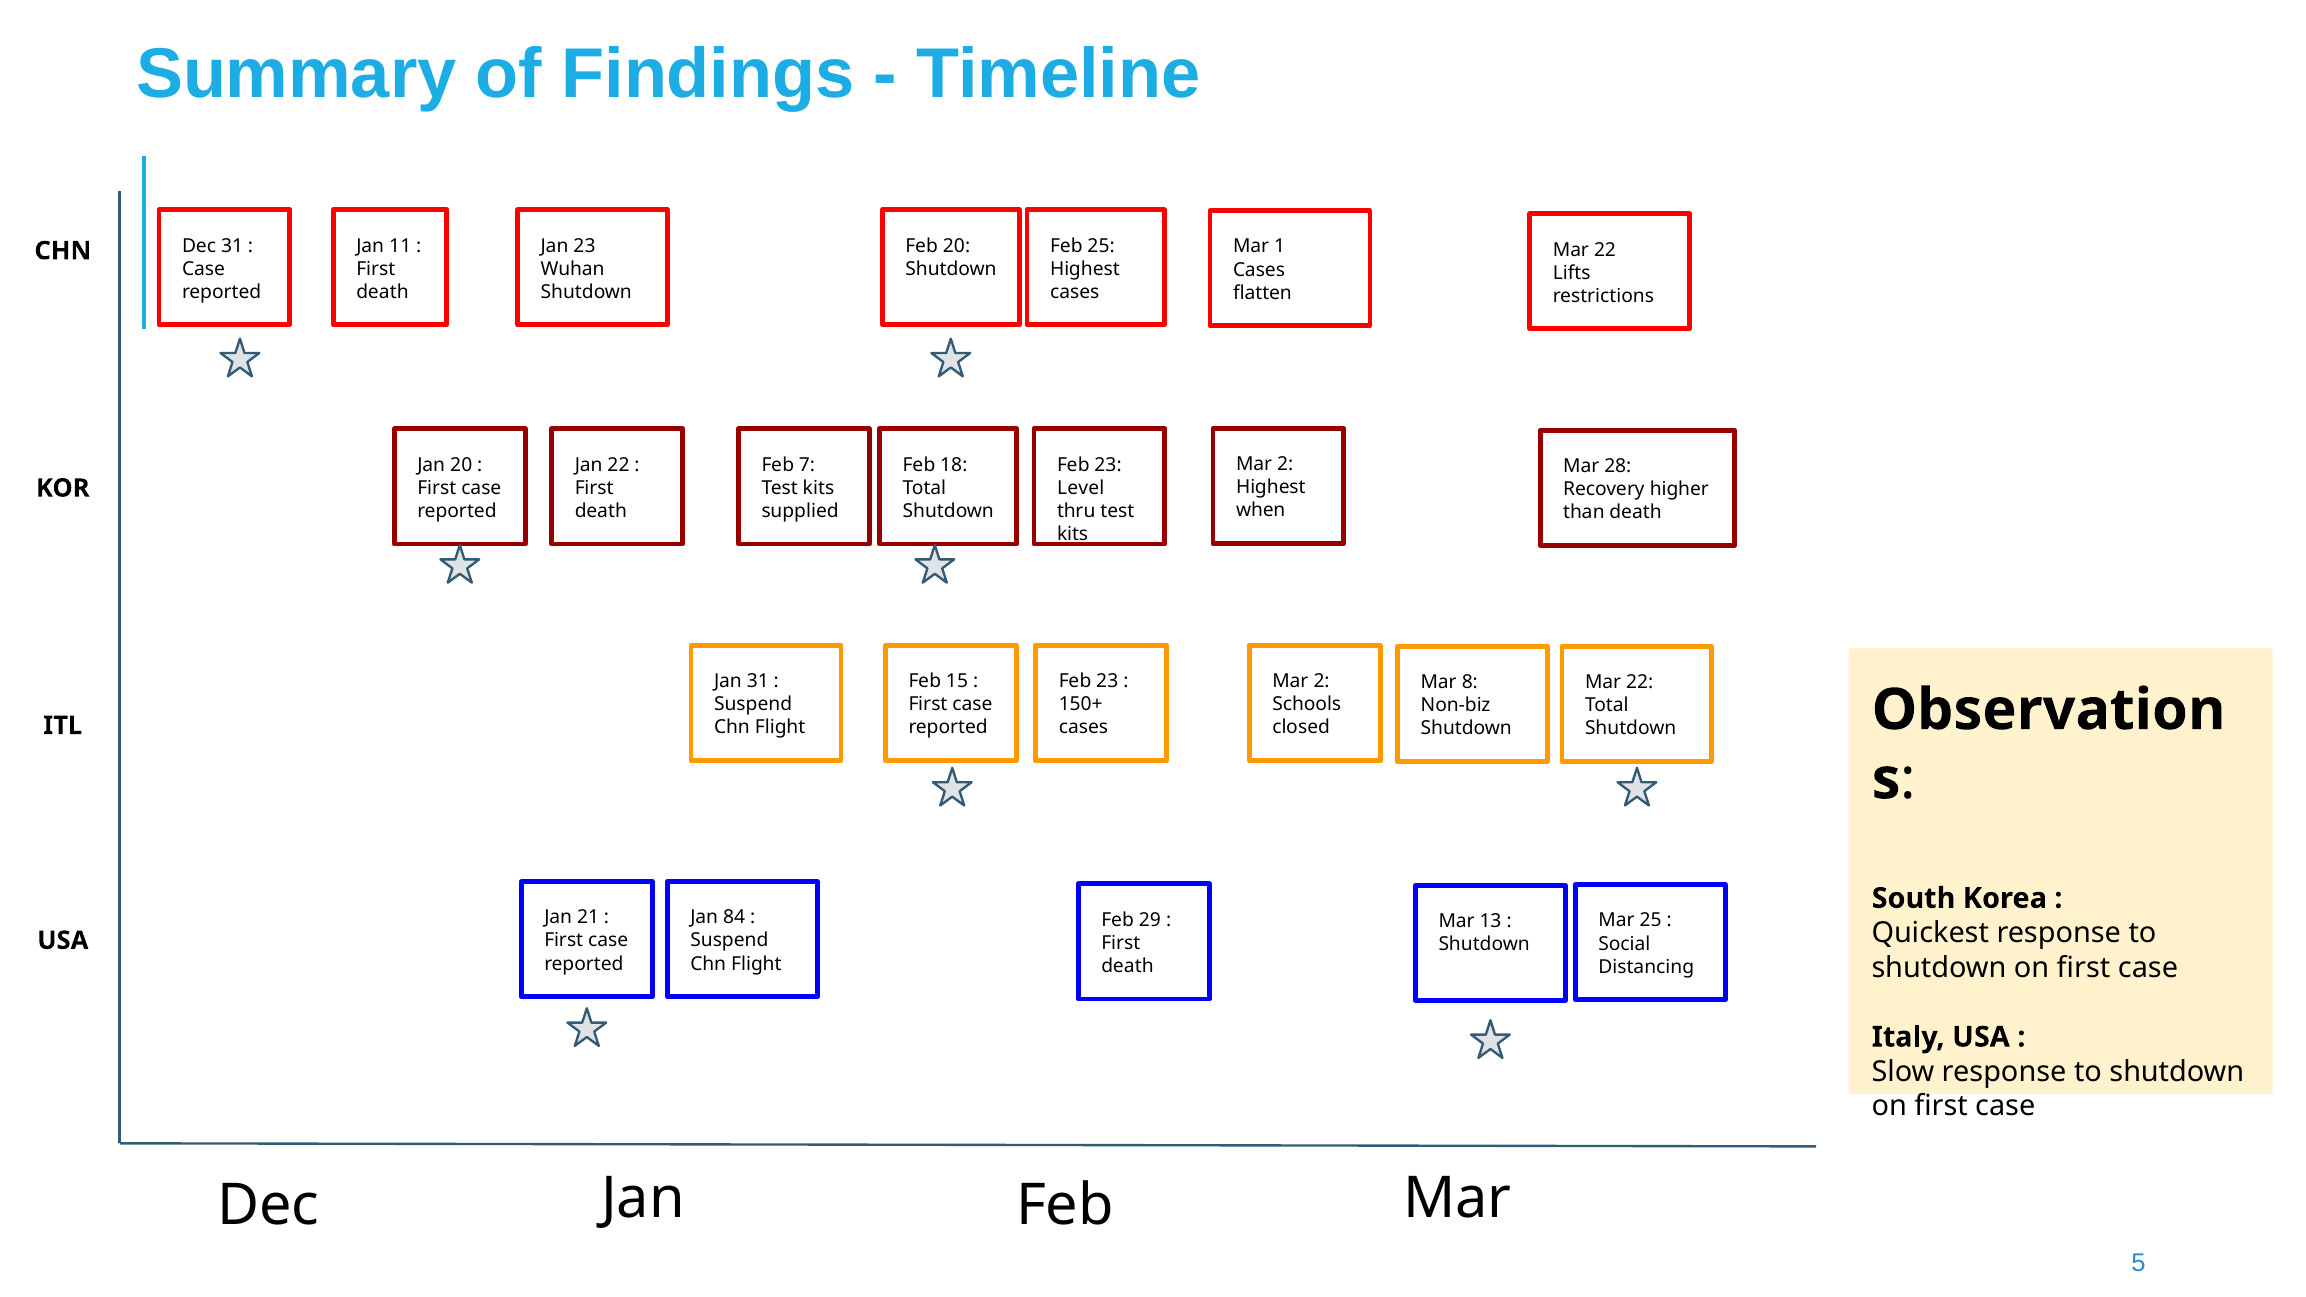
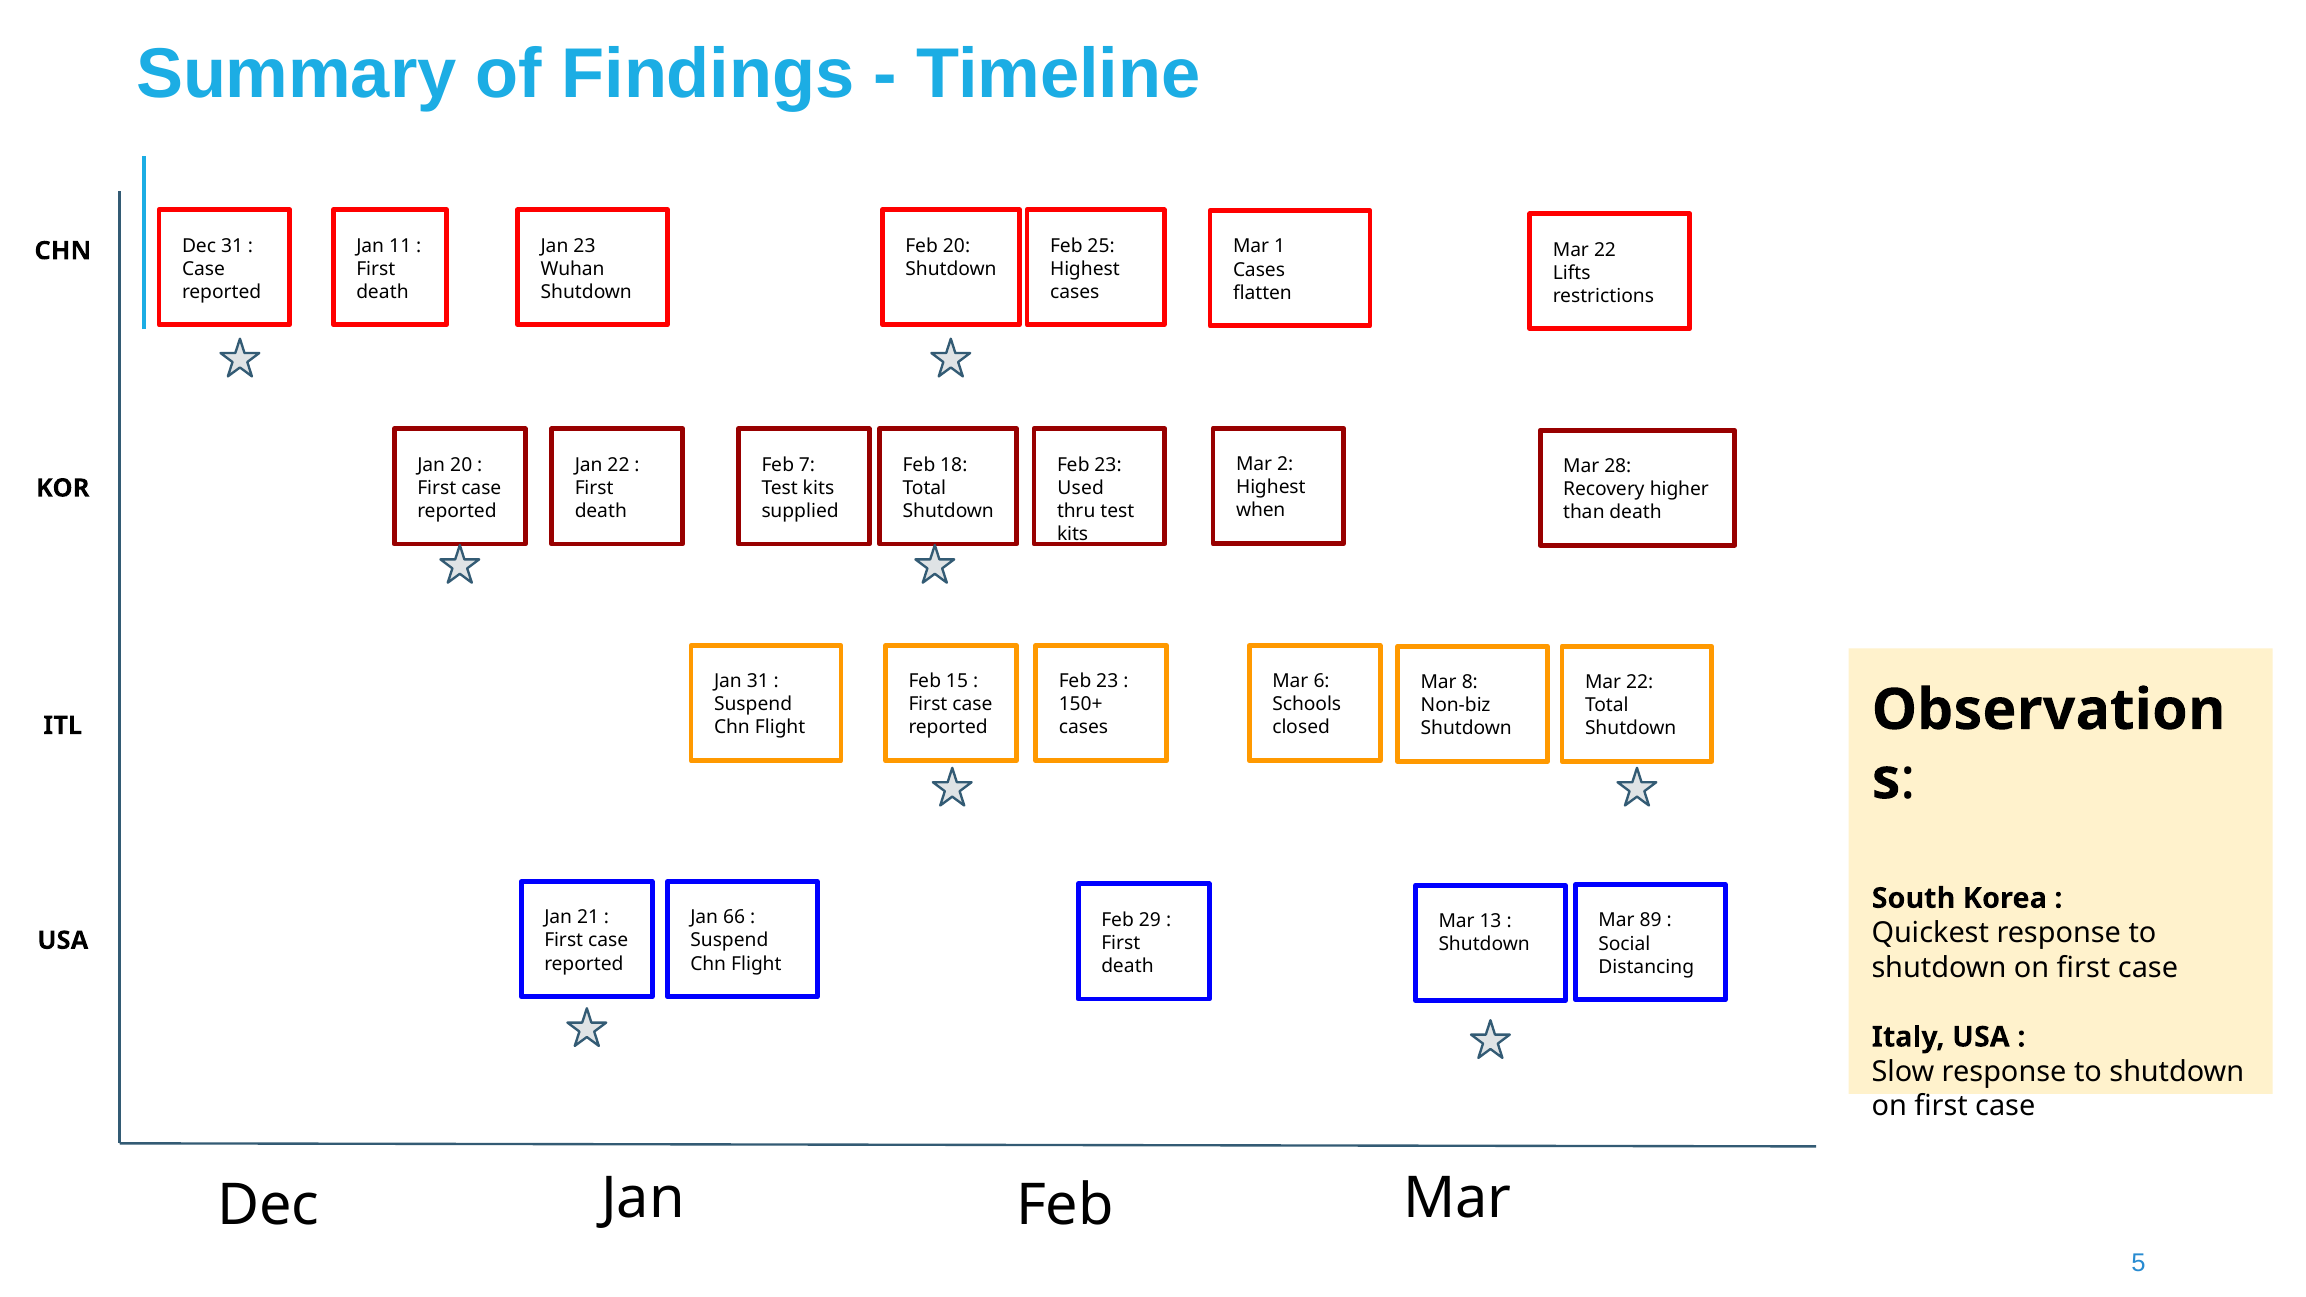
Level: Level -> Used (1081, 488)
2: 2 -> 6 (1322, 682)
84: 84 -> 66 (734, 918)
Mar 25: 25 -> 89 (1651, 921)
